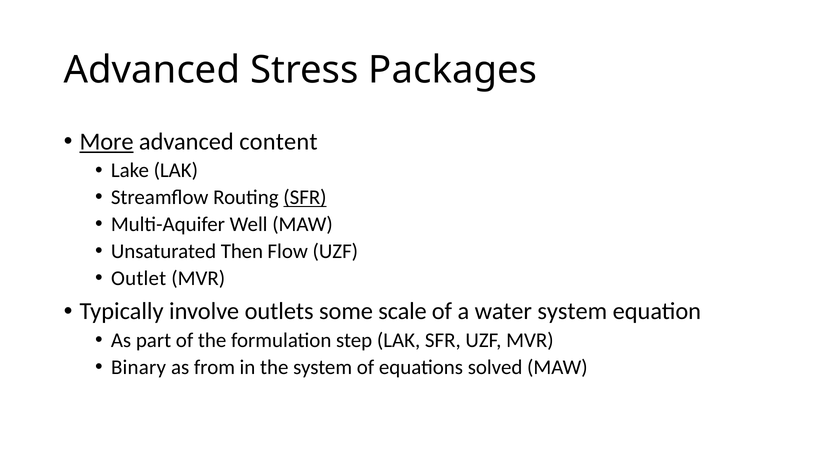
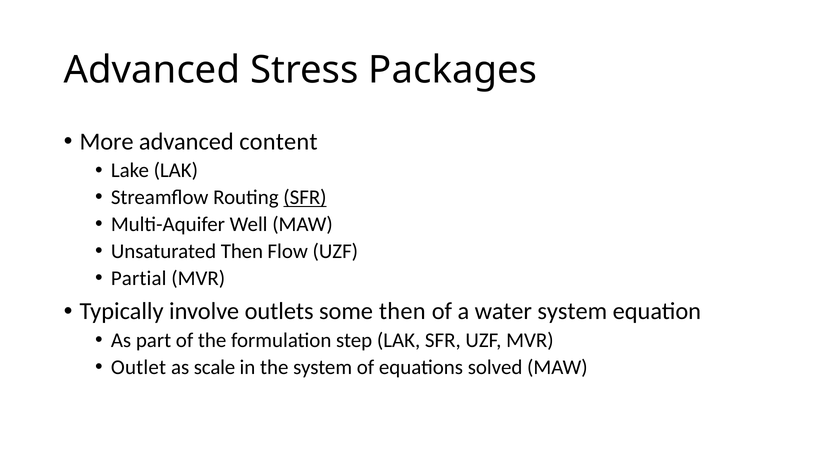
More underline: present -> none (107, 142)
Outlet: Outlet -> Partial (139, 278)
some scale: scale -> then (402, 311)
Binary: Binary -> Outlet (139, 367)
from: from -> scale (214, 367)
